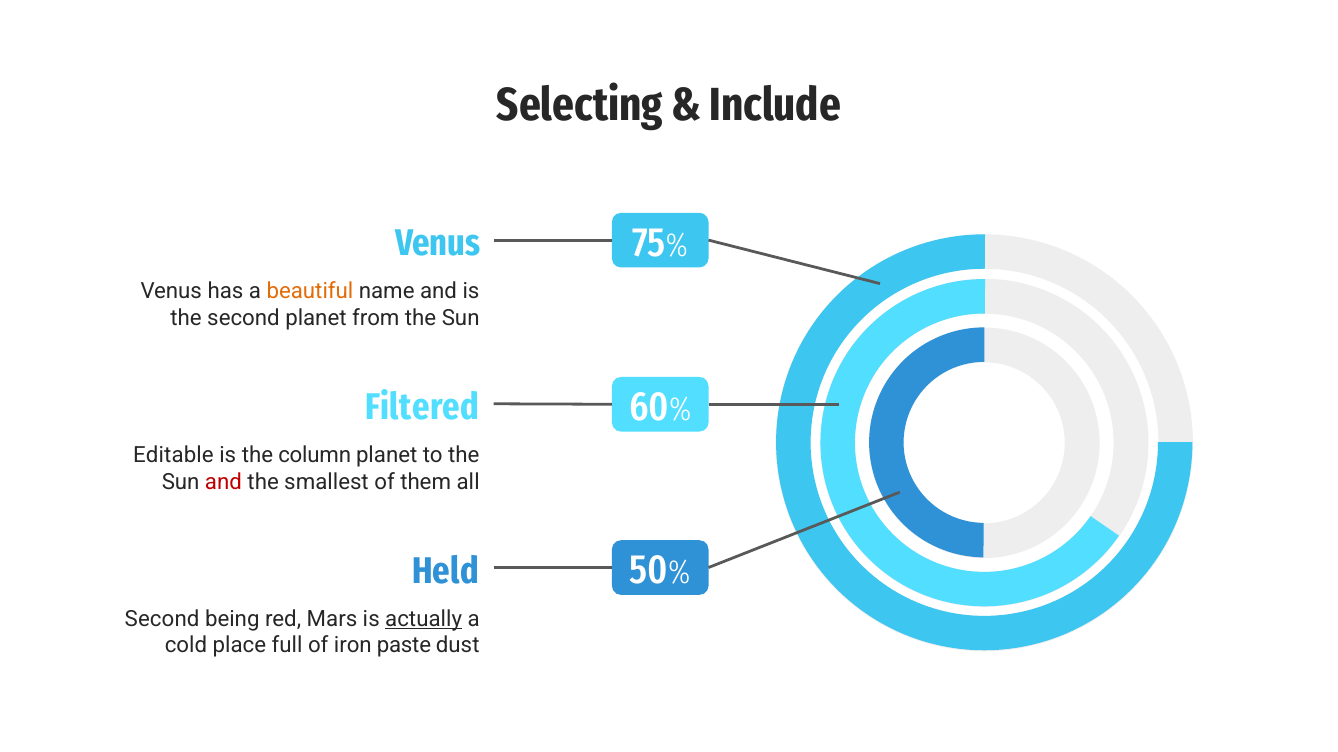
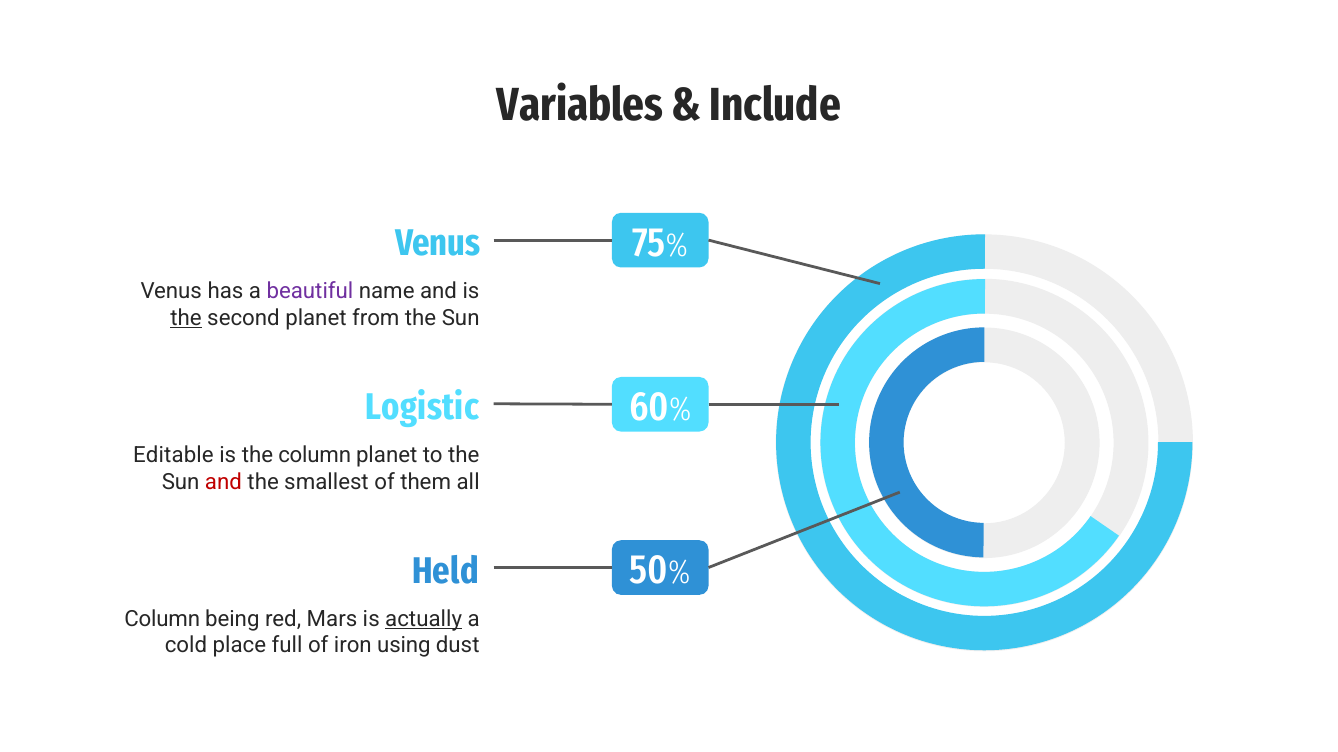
Selecting: Selecting -> Variables (580, 105)
beautiful colour: orange -> purple (310, 292)
the underline: none -> present (186, 318)
Filtered: Filtered -> Logistic (422, 407)
Second: Second -> Column (162, 619)
paste: paste -> using (404, 646)
